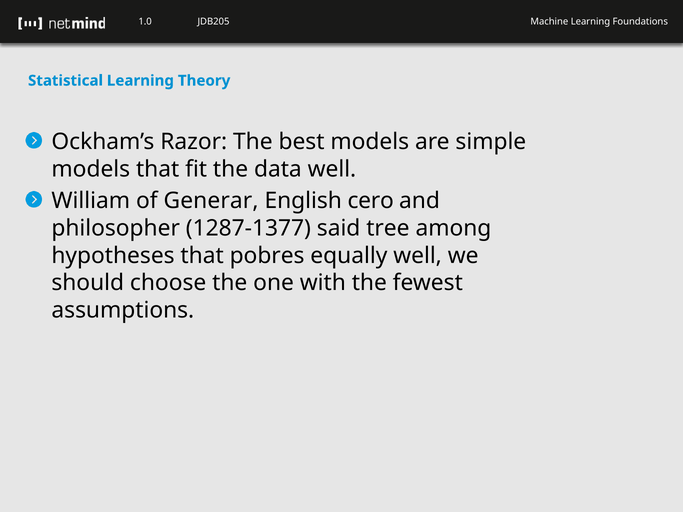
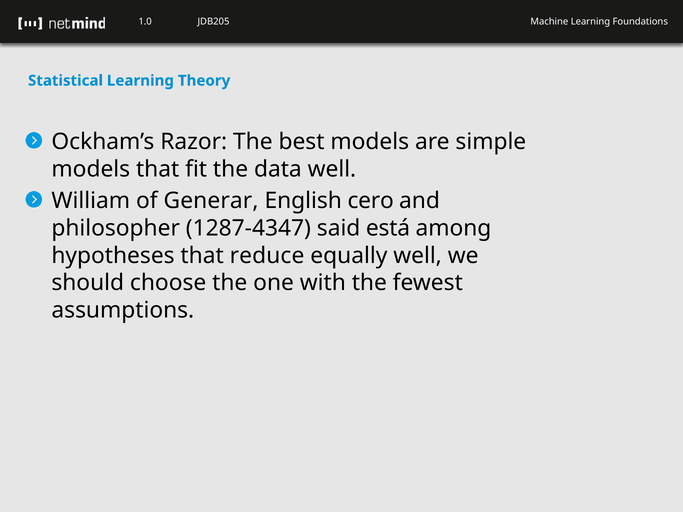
1287-1377: 1287-1377 -> 1287-4347 (248, 228)
tree: tree -> está (388, 228)
pobres: pobres -> reduce (267, 256)
